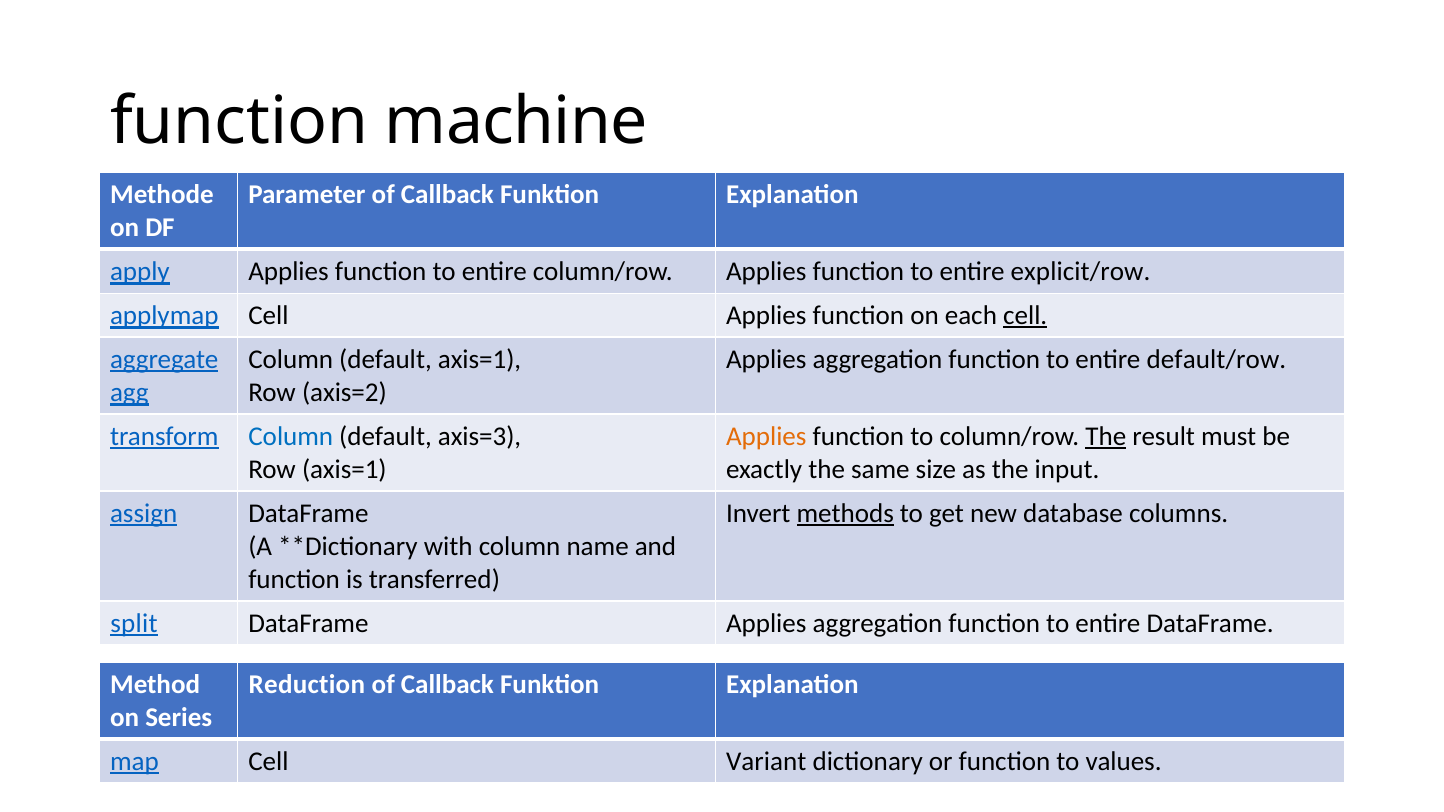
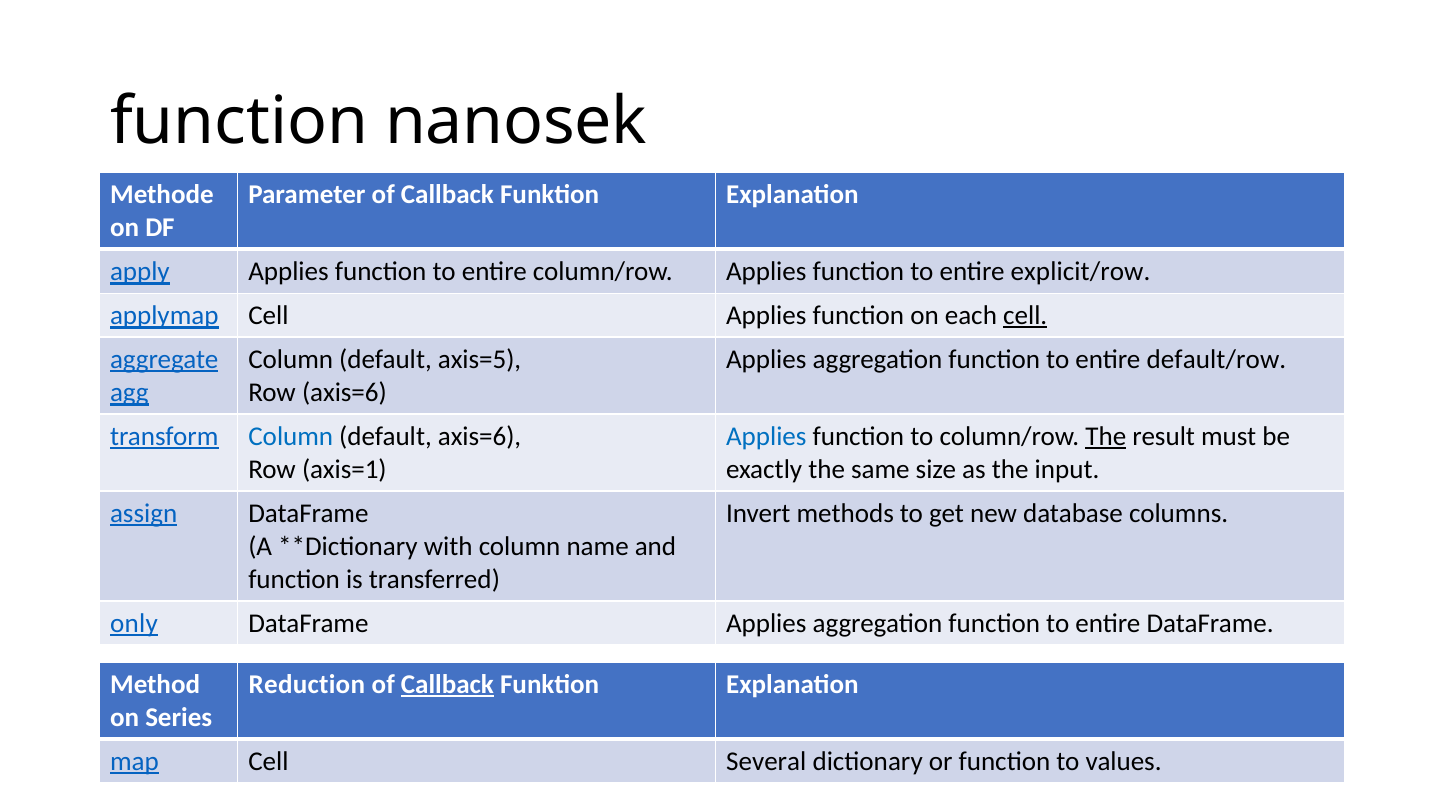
machine: machine -> nanosek (516, 121)
default axis=1: axis=1 -> axis=5 (480, 359)
Row axis=2: axis=2 -> axis=6 (344, 392)
default axis=3: axis=3 -> axis=6 (480, 436)
Applies colour: orange -> blue (766, 436)
methods underline: present -> none (845, 513)
split: split -> only (134, 623)
Callback underline: none -> present (447, 684)
Variant: Variant -> Several (766, 761)
